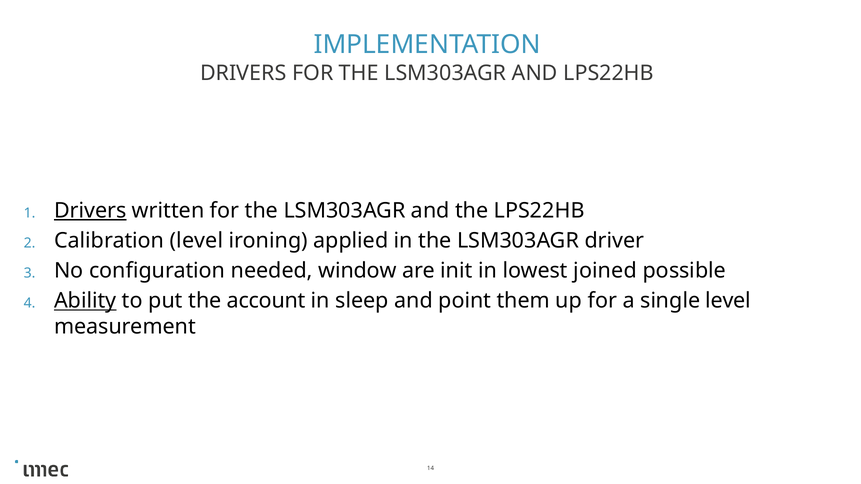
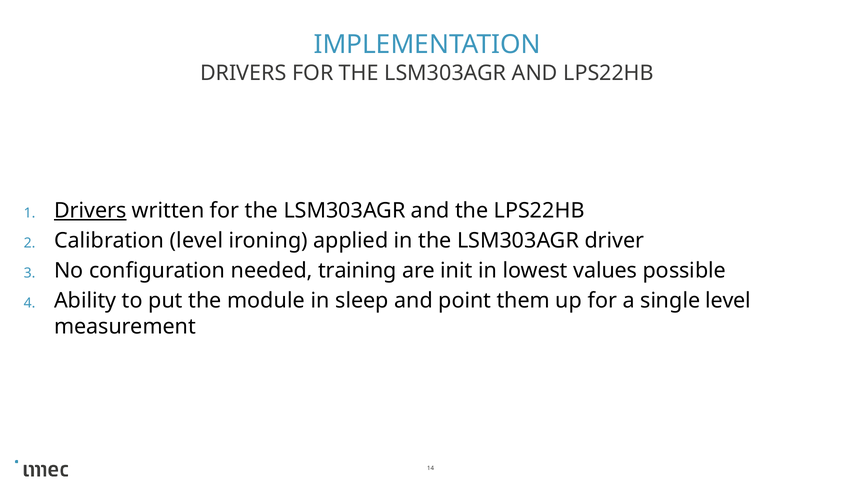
window: window -> training (358, 271)
joined: joined -> values (605, 271)
Ability underline: present -> none (85, 301)
account: account -> module (266, 301)
